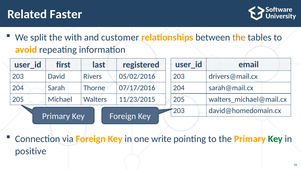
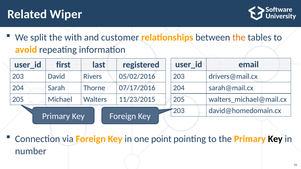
Faster: Faster -> Wiper (66, 14)
write: write -> point (161, 139)
Key colour: green -> black (275, 139)
positive: positive -> number (31, 151)
